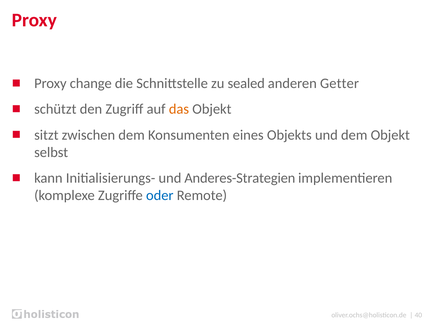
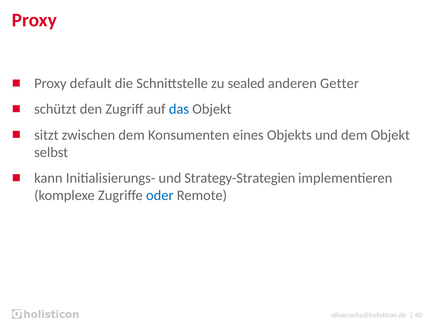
change: change -> default (91, 84)
das colour: orange -> blue (179, 109)
Anderes-Strategien: Anderes-Strategien -> Strategy-Strategien (240, 178)
